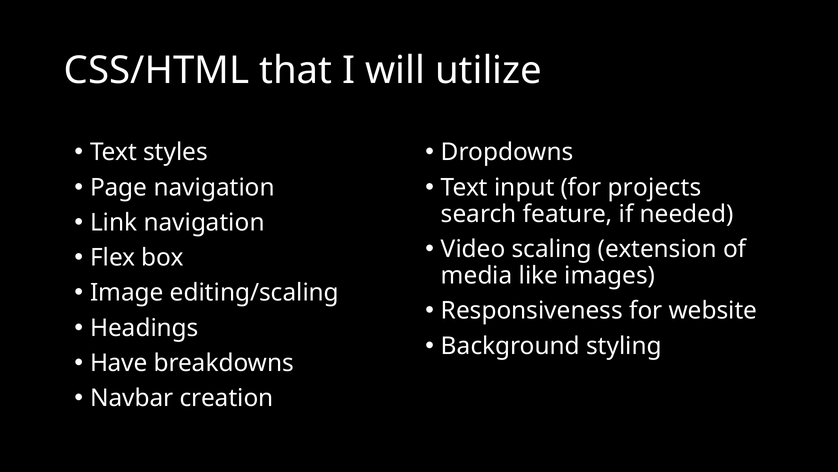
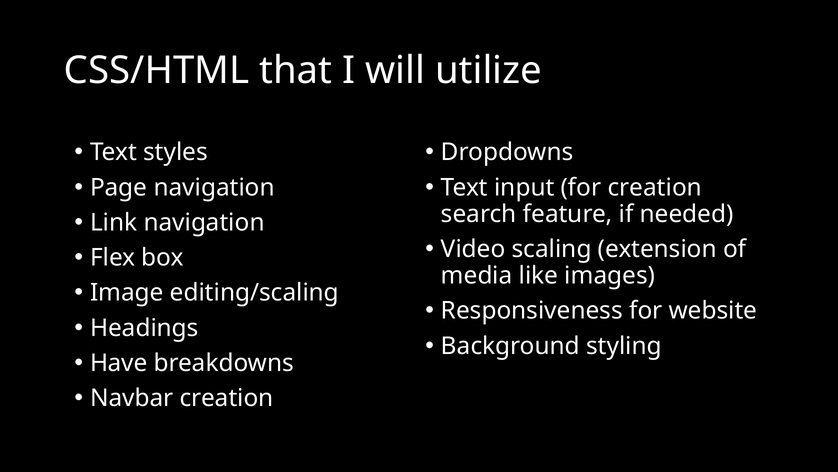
for projects: projects -> creation (655, 187)
